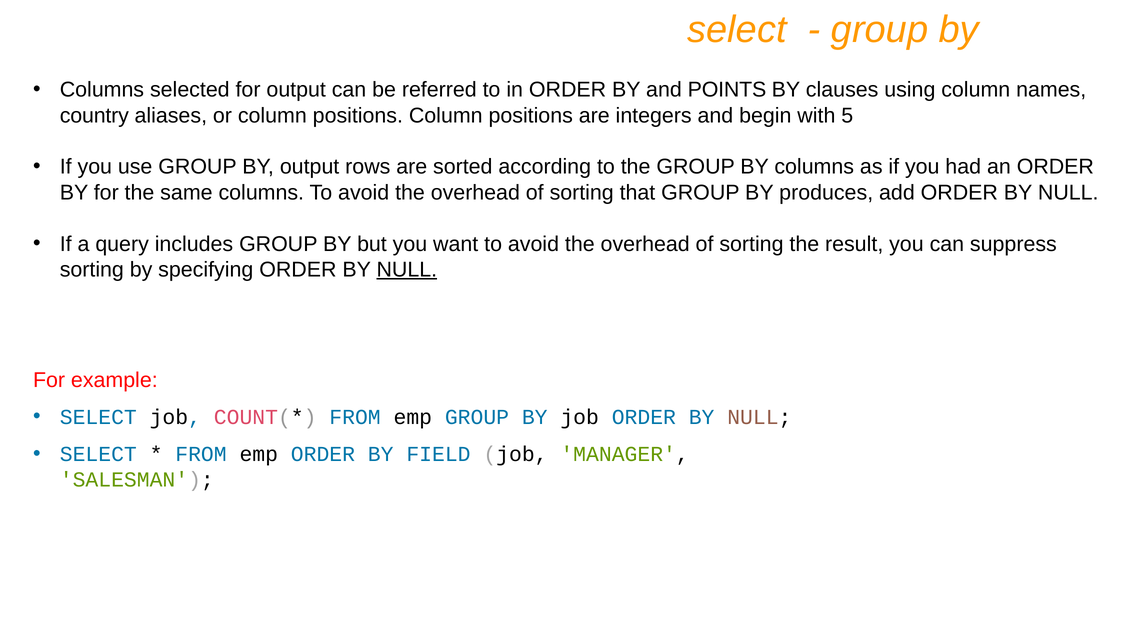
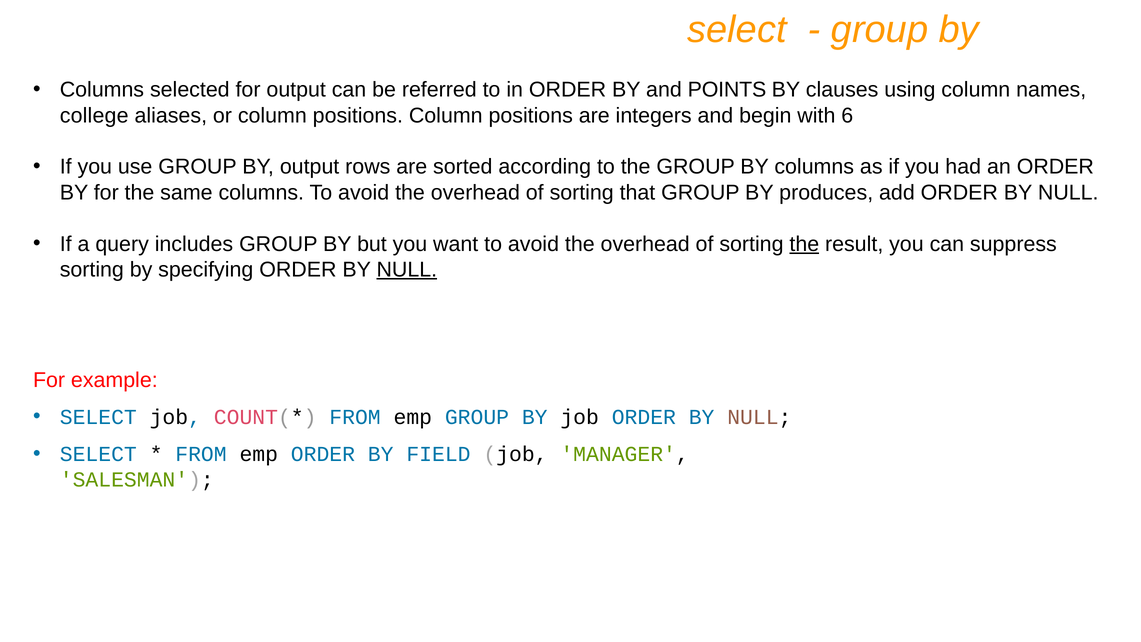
country: country -> college (94, 116)
5: 5 -> 6 (847, 116)
the underline: none -> present (804, 244)
